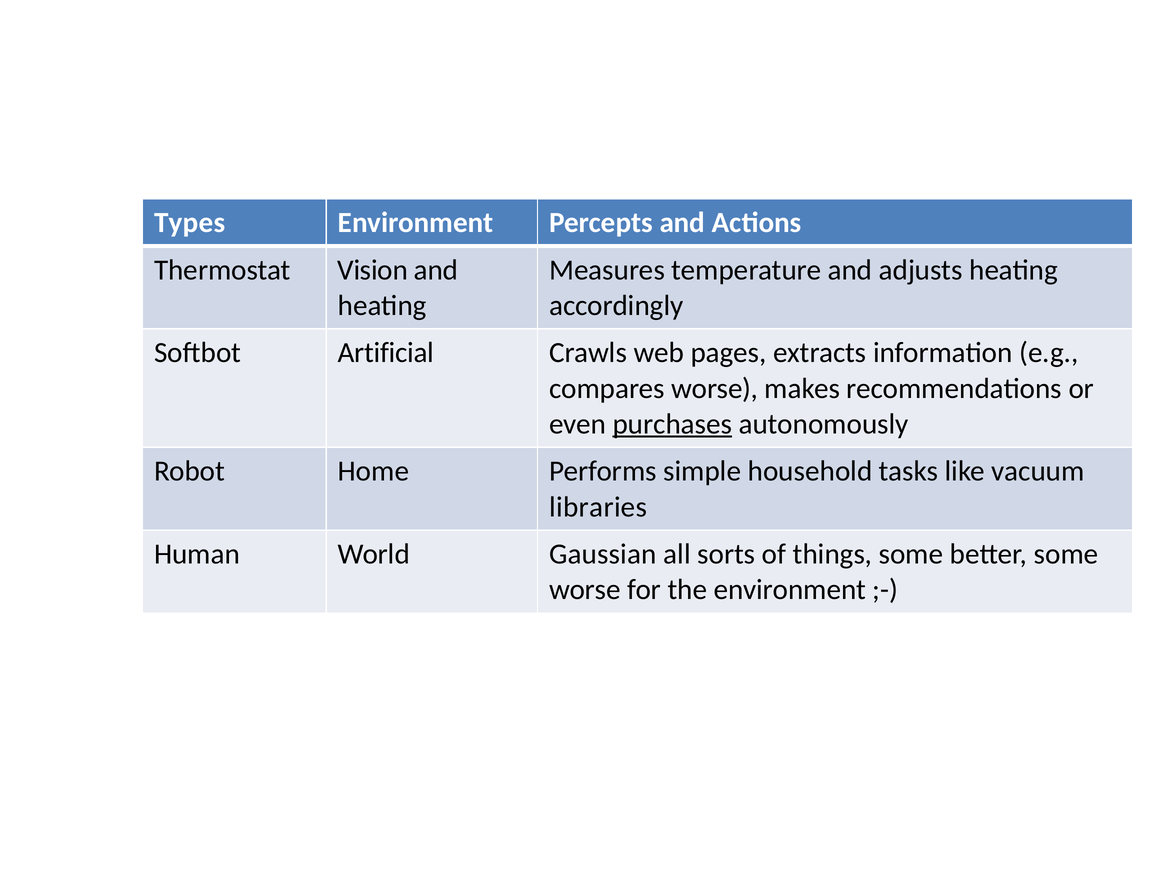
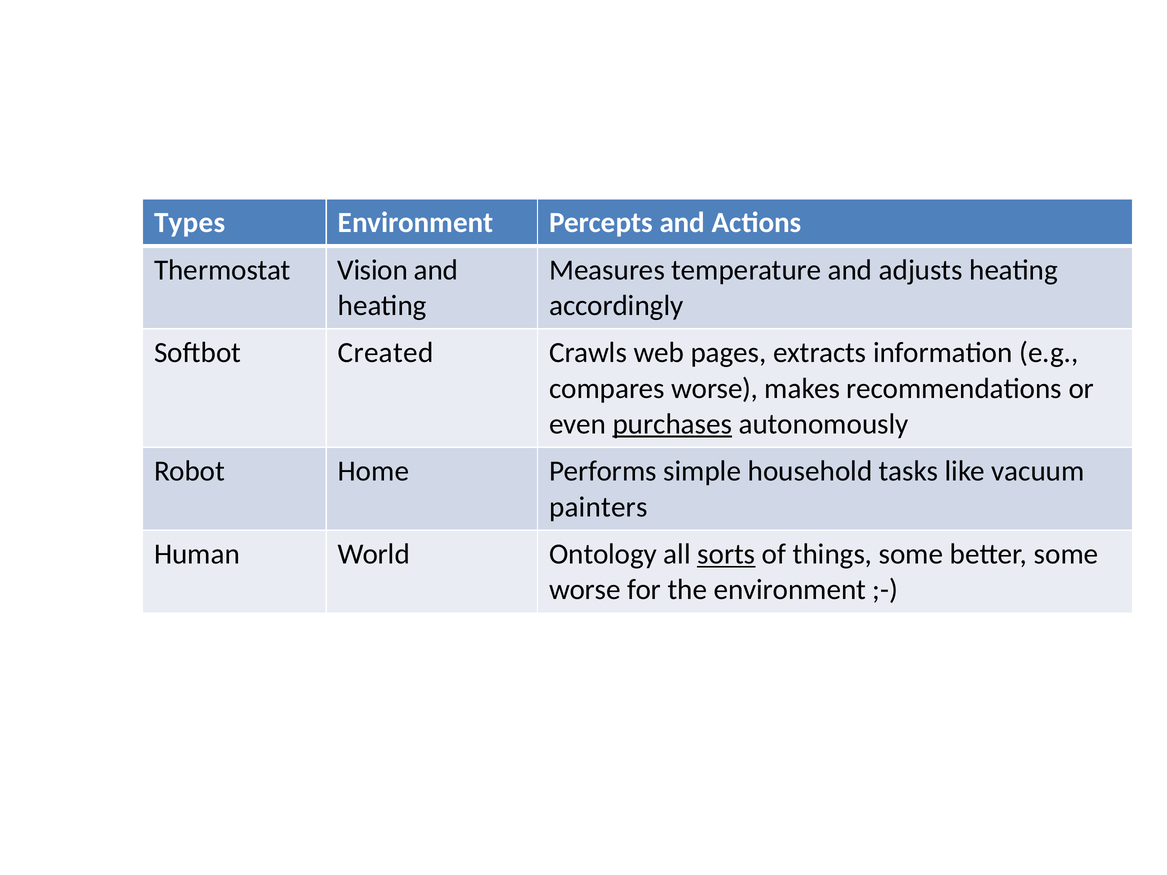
Artificial: Artificial -> Created (386, 353)
libraries: libraries -> painters (598, 507)
Gaussian: Gaussian -> Ontology (603, 554)
sorts underline: none -> present (726, 554)
